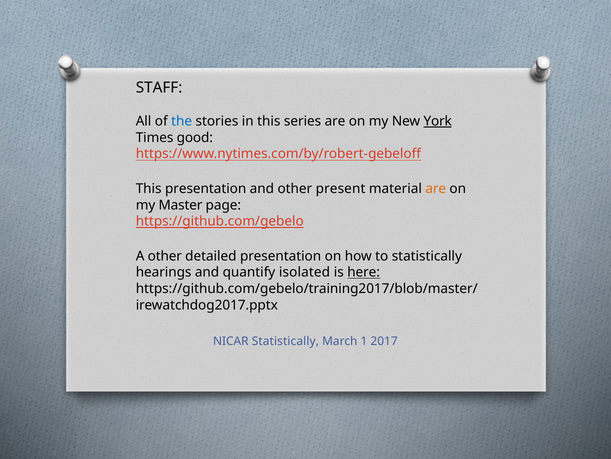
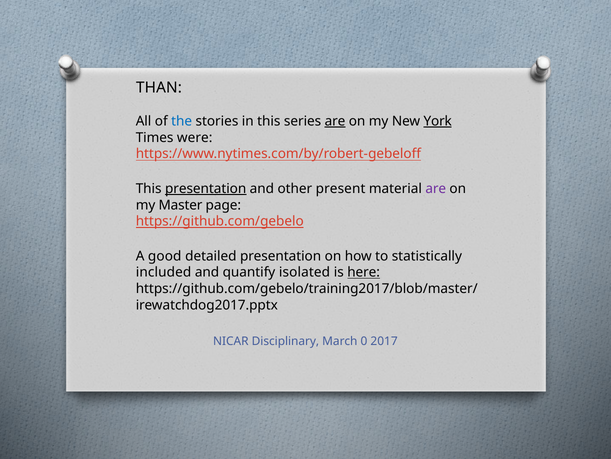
STAFF: STAFF -> THAN (159, 88)
are underline: none -> present (335, 121)
good: good -> were (195, 137)
presentation underline: none -> present (206, 188)
are colour: orange -> purple (436, 188)
A other: other -> good (165, 256)
hearings: hearings -> included (164, 272)
NICAR Statistically: Statistically -> Disciplinary (285, 341)
1: 1 -> 0 (364, 341)
